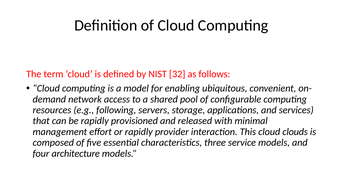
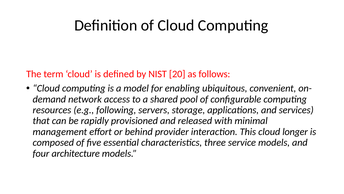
32: 32 -> 20 (177, 74)
or rapidly: rapidly -> behind (139, 131)
clouds: clouds -> longer (295, 131)
